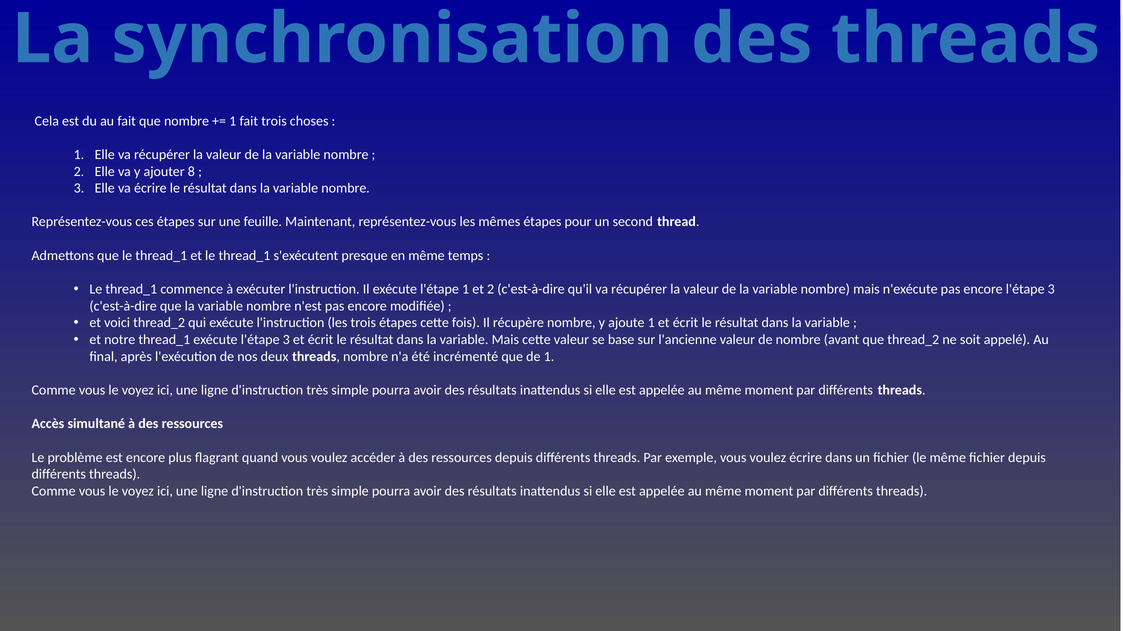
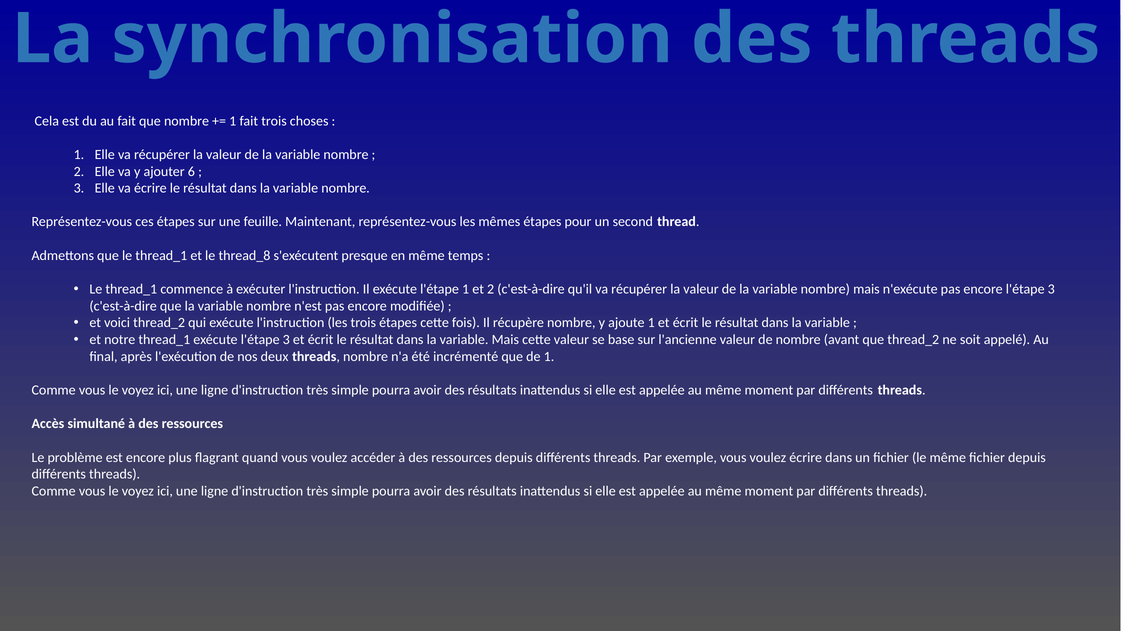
8: 8 -> 6 (191, 172)
et le thread_1: thread_1 -> thread_8 (244, 256)
